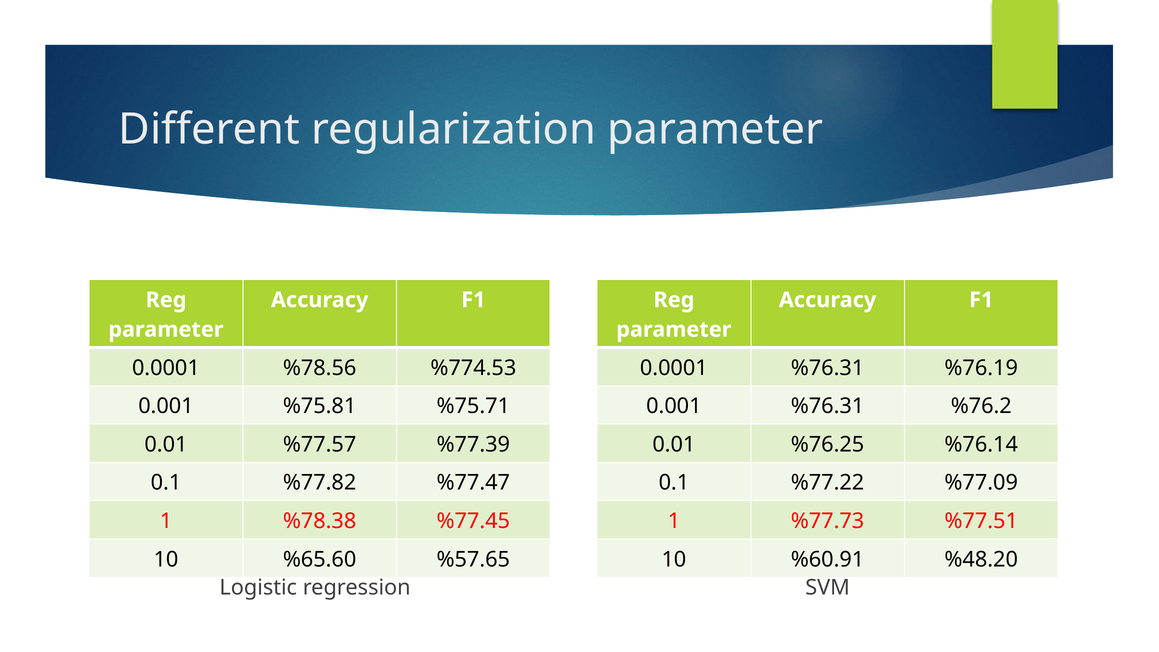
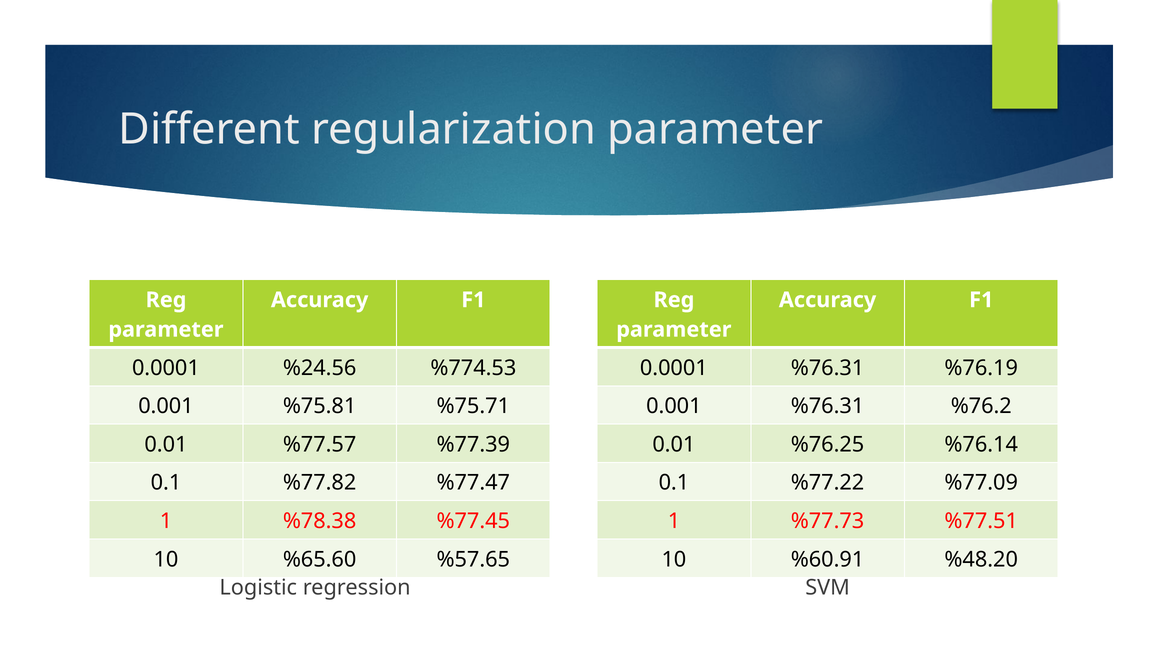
%78.56: %78.56 -> %24.56 (320, 368)
